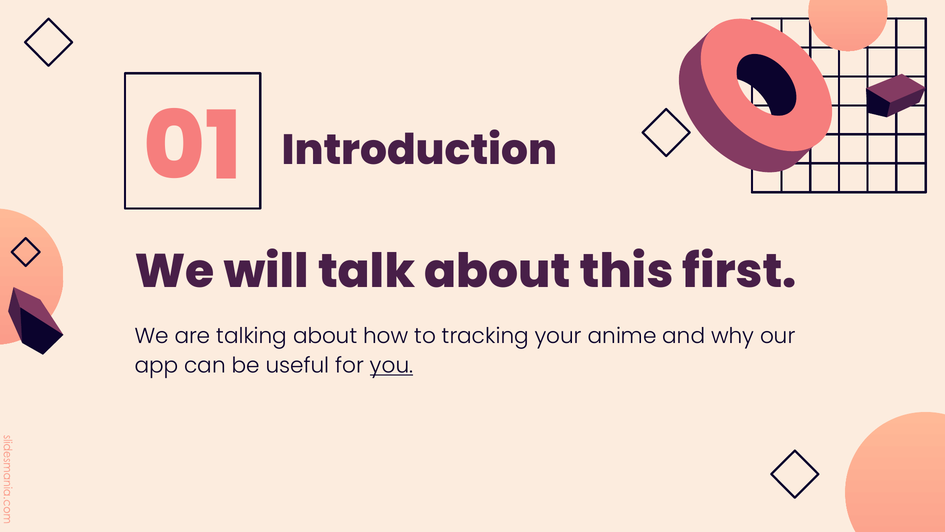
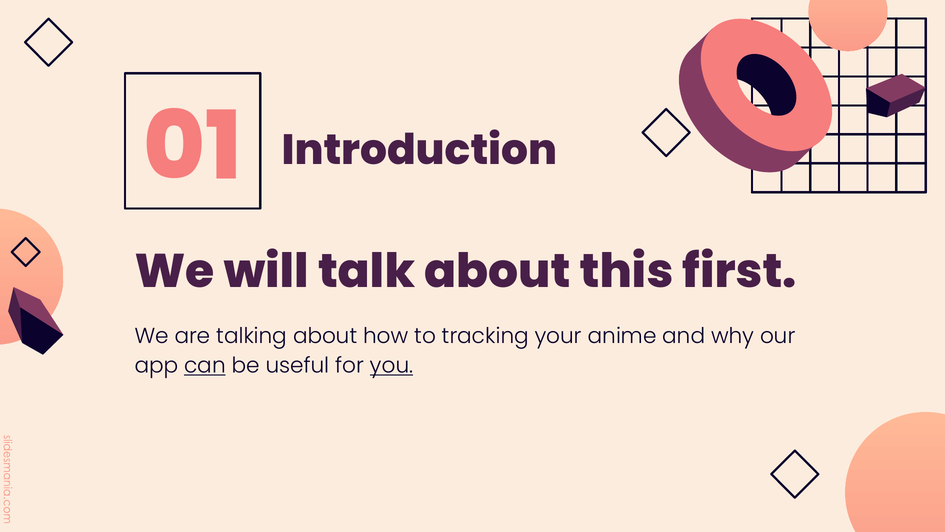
can underline: none -> present (205, 365)
